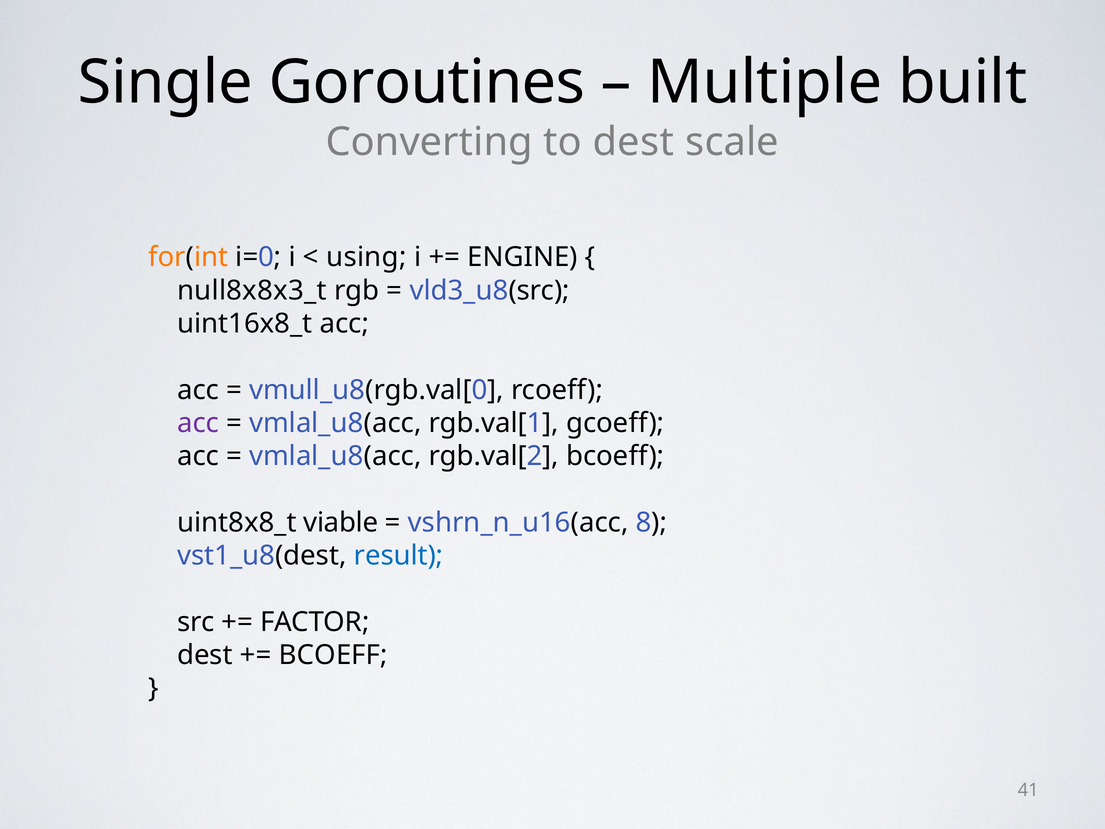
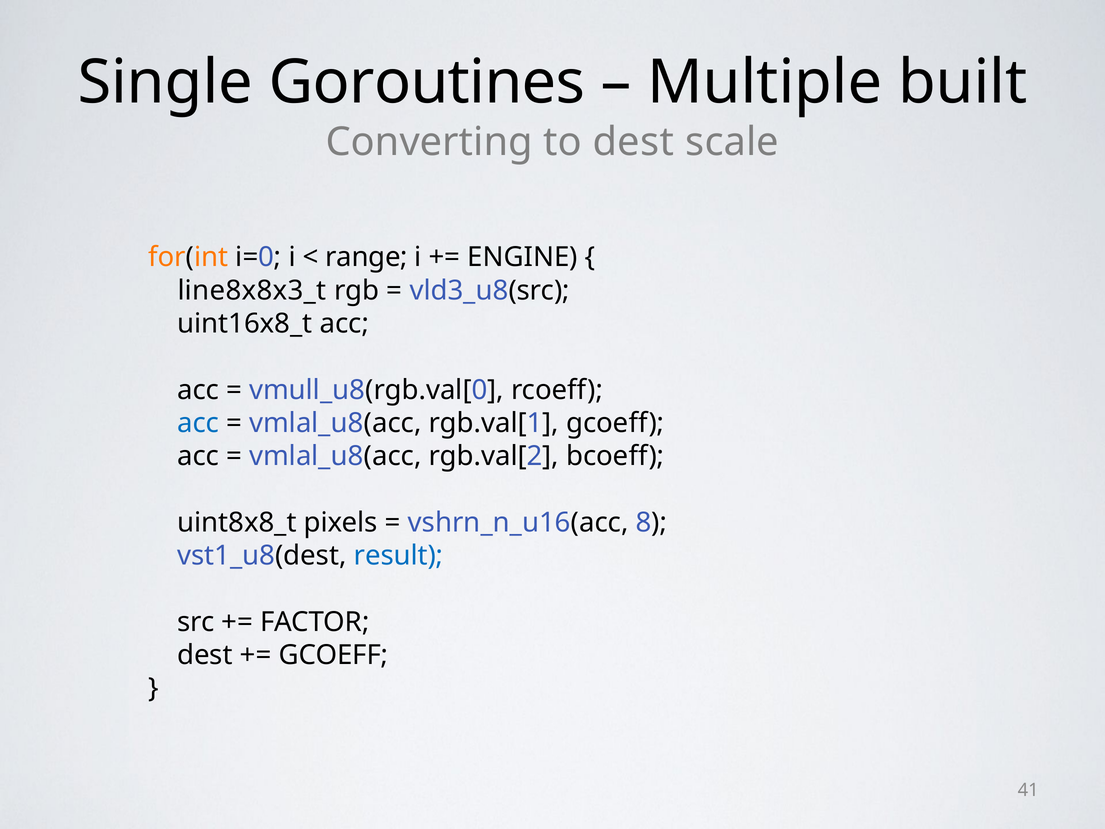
using: using -> range (367, 257)
null8x8x3_t: null8x8x3_t -> line8x8x3_t (252, 290)
acc colour: purple -> blue (198, 423)
viable: viable -> pixels (341, 522)
BCOEFF: BCOEFF -> GCOEFF (333, 655)
